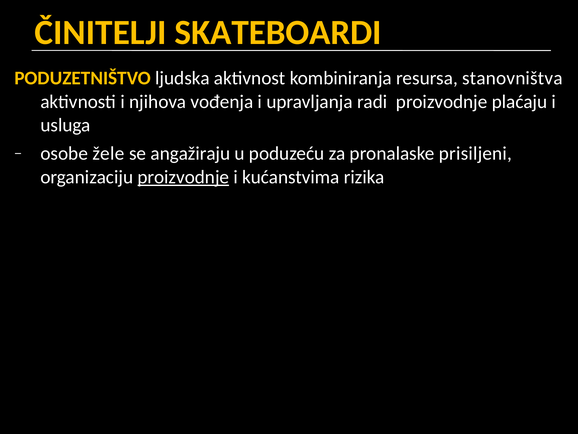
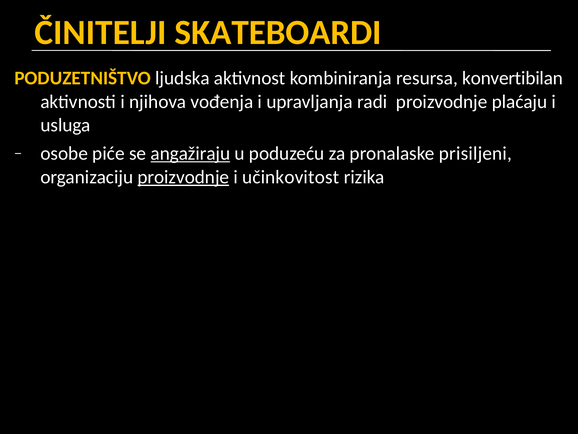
stanovništva: stanovništva -> konvertibilan (513, 78)
žele: žele -> piće (108, 153)
angažiraju underline: none -> present (190, 153)
kućanstvima: kućanstvima -> učinkovitost (291, 177)
